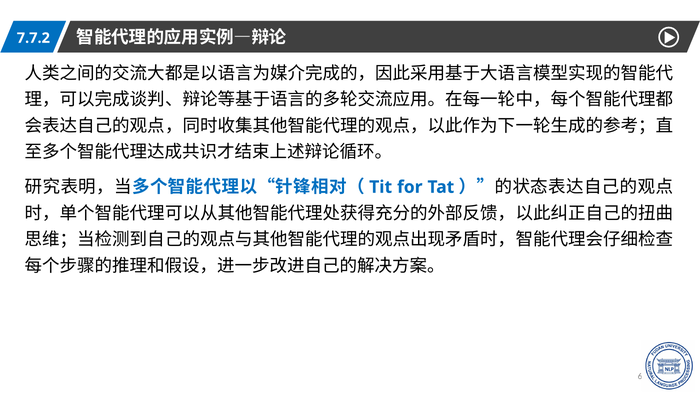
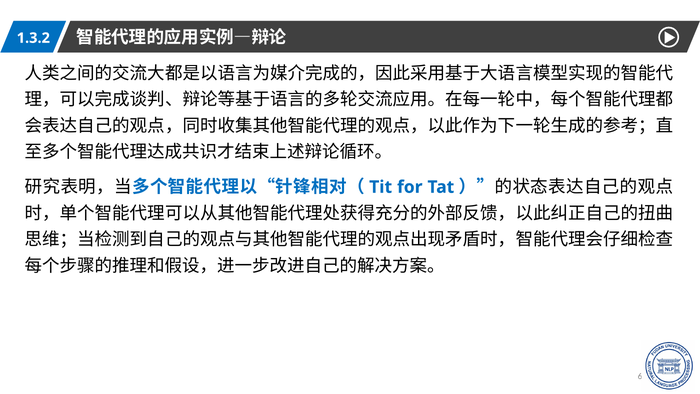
7.7.2: 7.7.2 -> 1.3.2 (33, 38)
